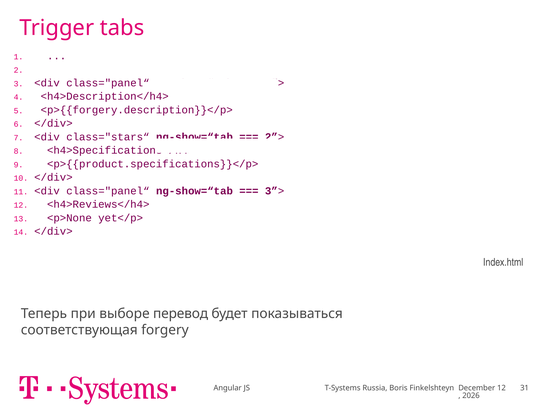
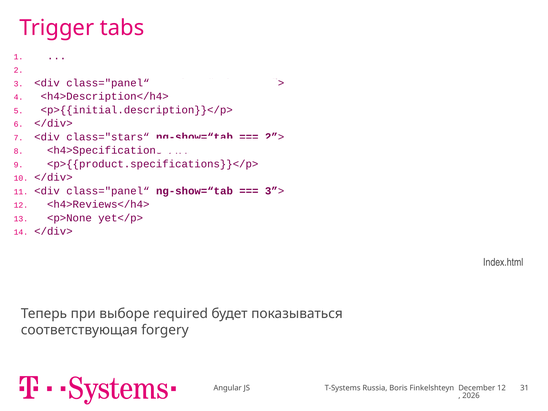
<p>{{forgery.description}}</p>: <p>{{forgery.description}}</p> -> <p>{{initial.description}}</p> (137, 110)
перевод: перевод -> required (181, 314)
